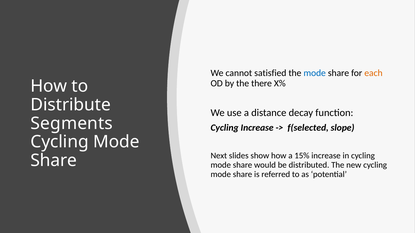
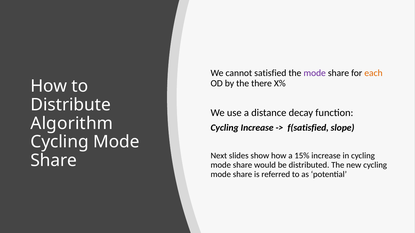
mode colour: blue -> purple (315, 73)
Segments: Segments -> Algorithm (72, 124)
f(selected: f(selected -> f(satisfied (308, 128)
